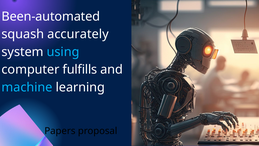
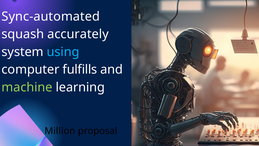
Been-automated: Been-automated -> Sync-automated (51, 16)
machine colour: light blue -> light green (27, 87)
Papers: Papers -> Million (60, 131)
